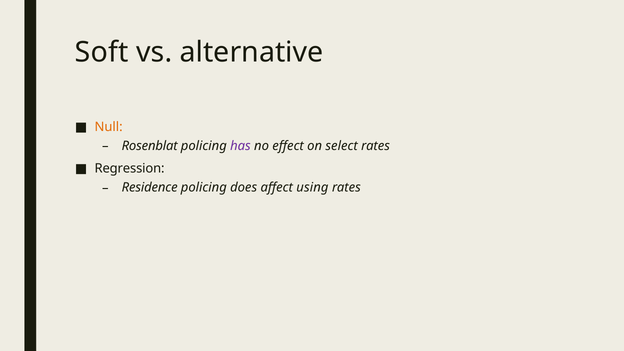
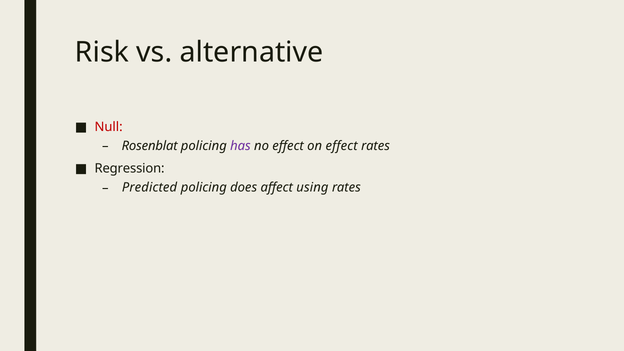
Soft: Soft -> Risk (102, 52)
Null colour: orange -> red (109, 127)
on select: select -> effect (342, 146)
Residence: Residence -> Predicted (150, 188)
